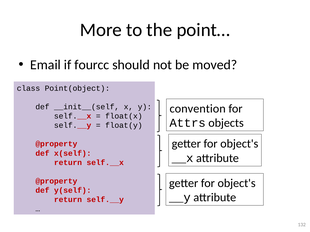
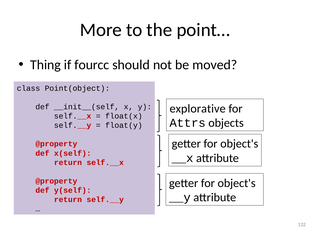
Email: Email -> Thing (46, 65)
convention: convention -> explorative (198, 109)
